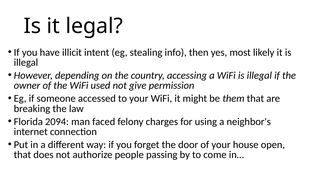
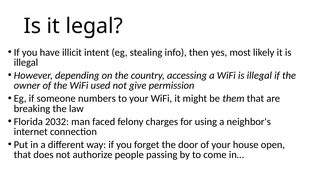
accessed: accessed -> numbers (97, 99)
2094: 2094 -> 2032 (57, 122)
